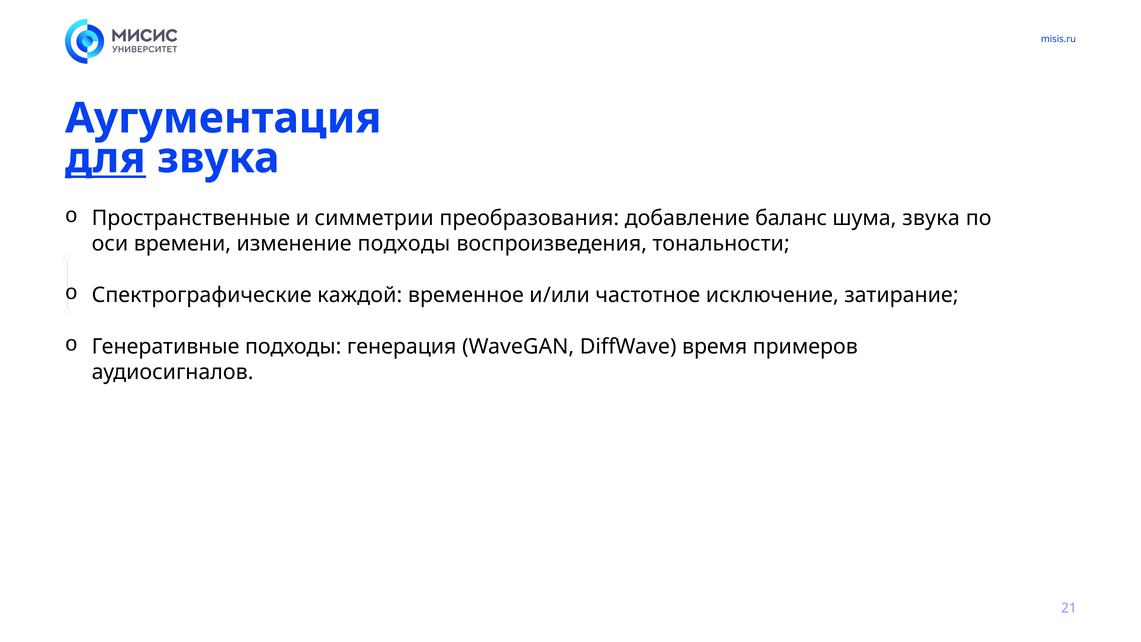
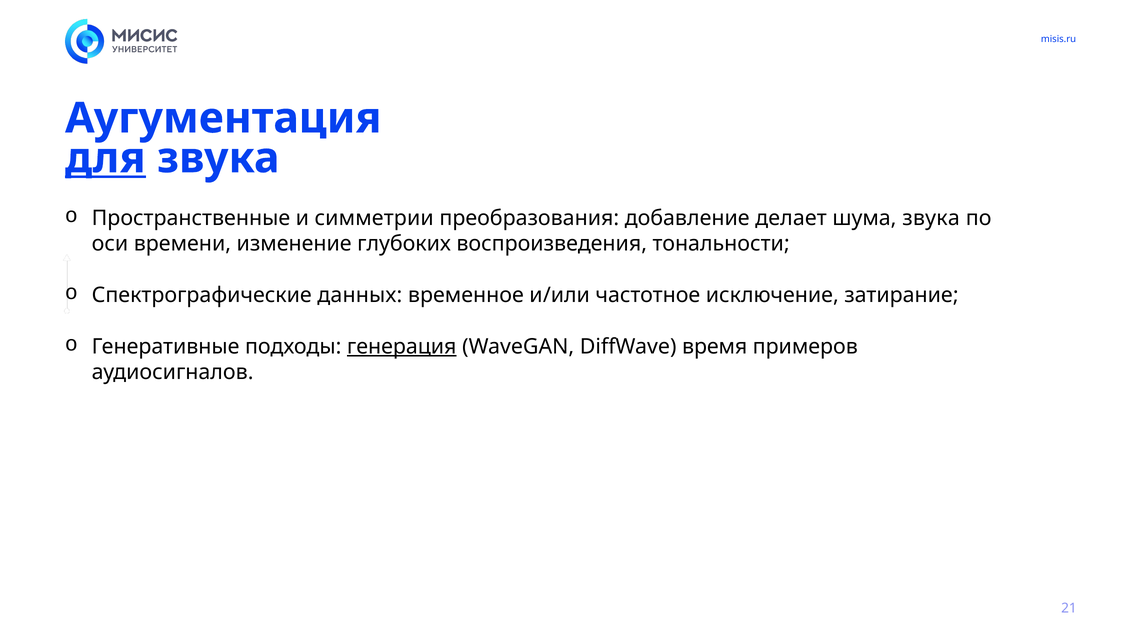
баланс: баланс -> делает (791, 218)
изменение подходы: подходы -> глубоких (404, 244)
каждой: каждой -> данных (360, 295)
генерация underline: none -> present (402, 347)
